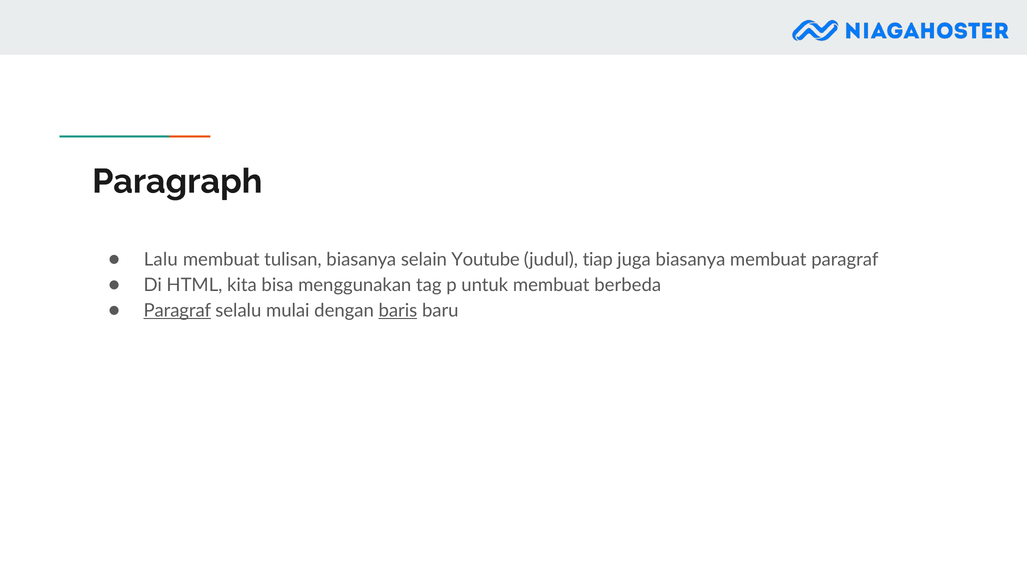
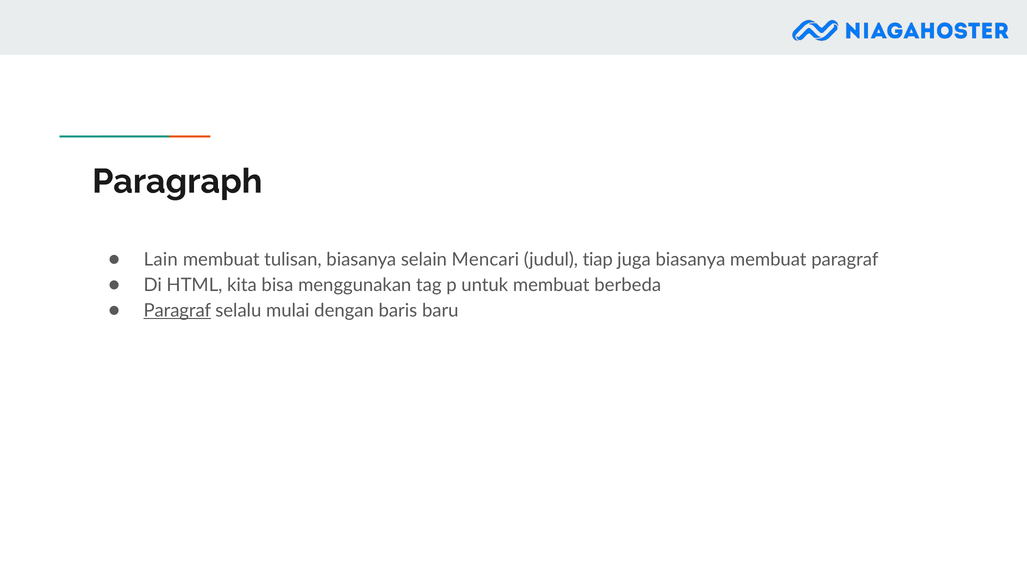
Lalu: Lalu -> Lain (161, 259)
Youtube: Youtube -> Mencari (485, 259)
baris underline: present -> none (398, 310)
